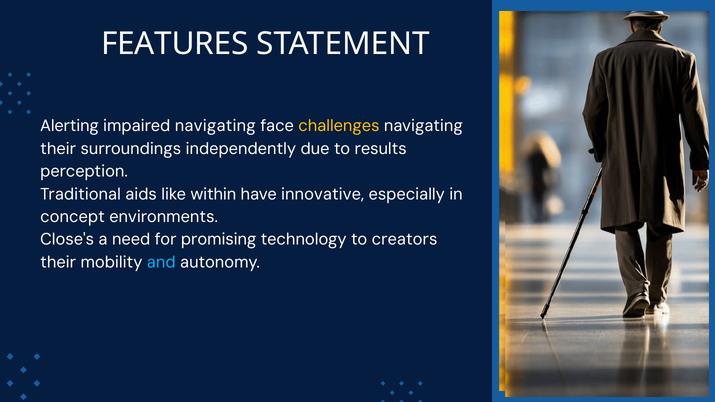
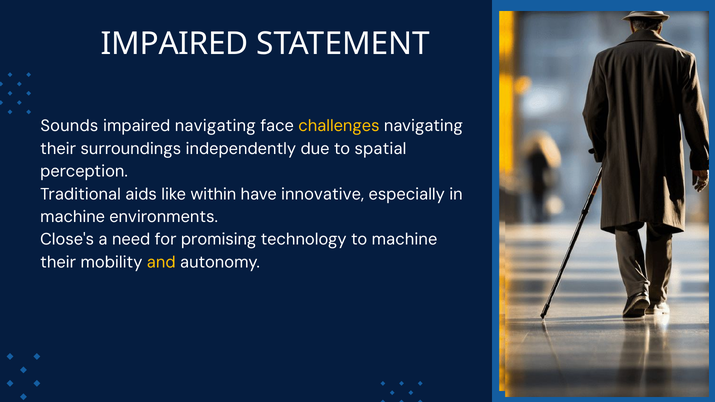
FEATURES: FEATURES -> IMPAIRED (175, 44)
Alerting: Alerting -> Sounds (69, 126)
results: results -> spatial (381, 149)
concept: concept -> machine (73, 217)
to creators: creators -> machine (405, 240)
and colour: light blue -> yellow (161, 262)
